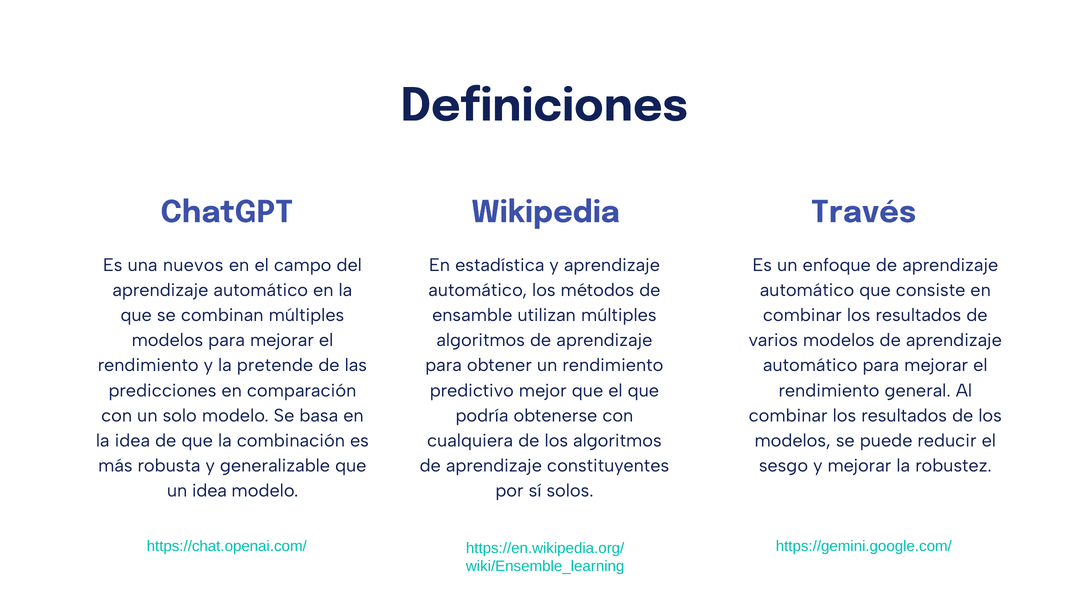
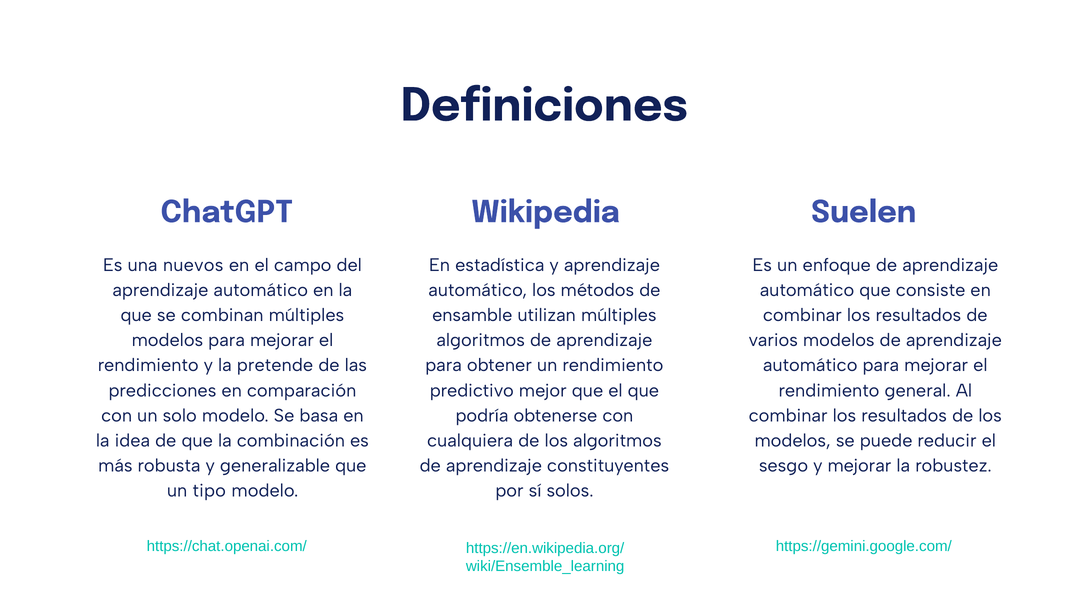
Través: Través -> Suelen (864, 212)
un idea: idea -> tipo (209, 491)
